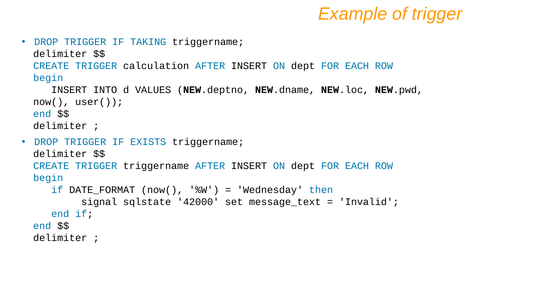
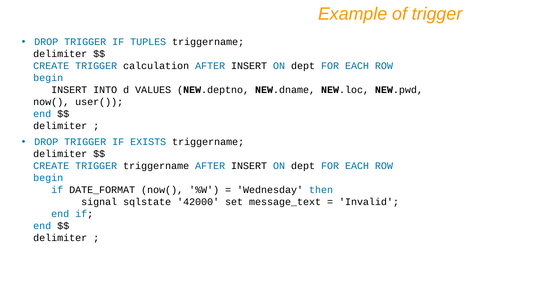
TAKING: TAKING -> TUPLES (148, 42)
